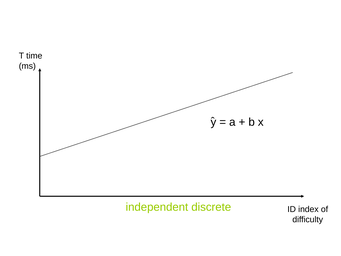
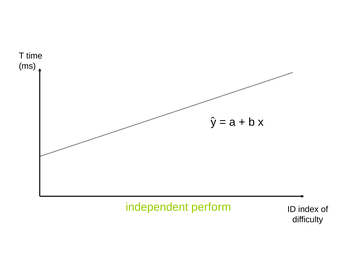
discrete: discrete -> perform (211, 207)
